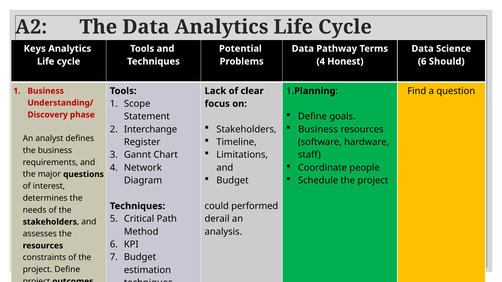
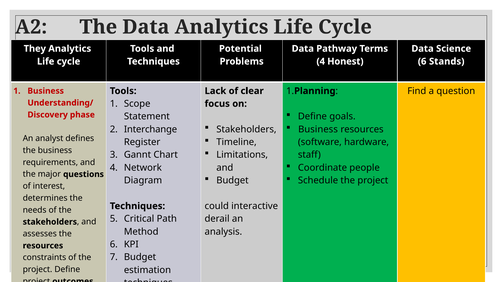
Keys: Keys -> They (35, 49)
Should: Should -> Stands (447, 62)
performed: performed -> interactive (255, 206)
